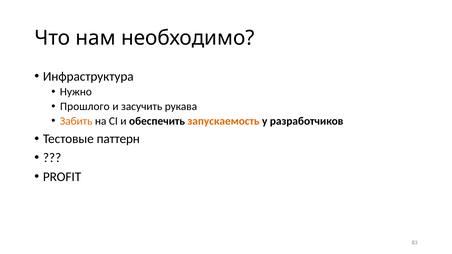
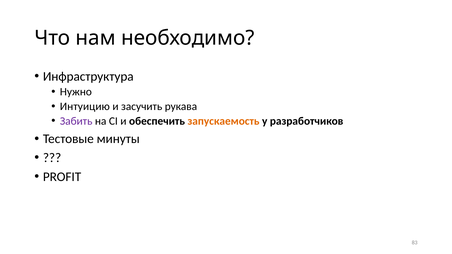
Прошлого: Прошлого -> Интуицию (85, 107)
Забить colour: orange -> purple (76, 121)
паттерн: паттерн -> минуты (118, 139)
